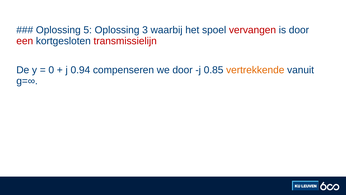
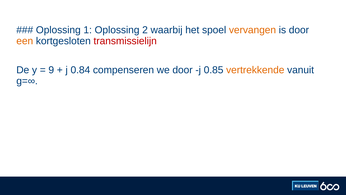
5: 5 -> 1 (88, 30)
3: 3 -> 2 (145, 30)
vervangen colour: red -> orange (252, 30)
een colour: red -> orange (25, 41)
0: 0 -> 9 (51, 70)
0.94: 0.94 -> 0.84 (80, 70)
